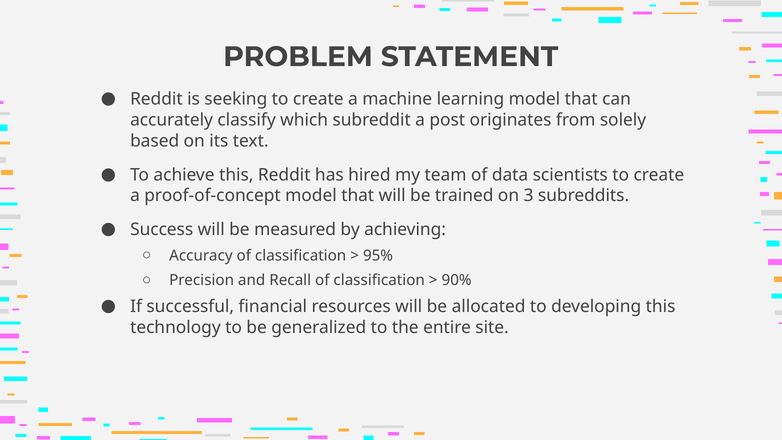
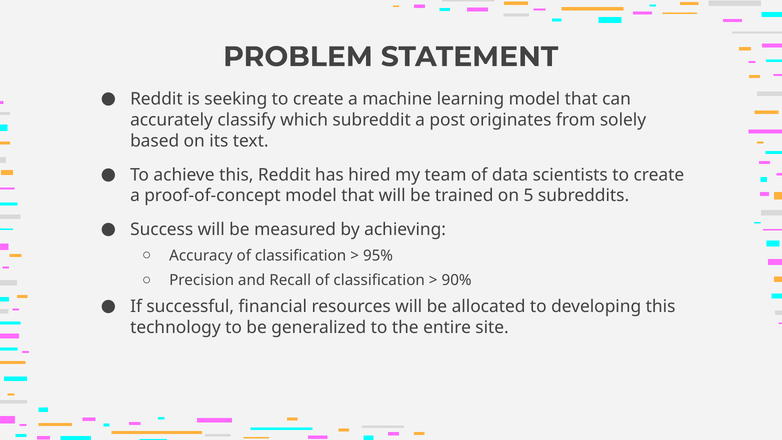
3: 3 -> 5 (528, 196)
